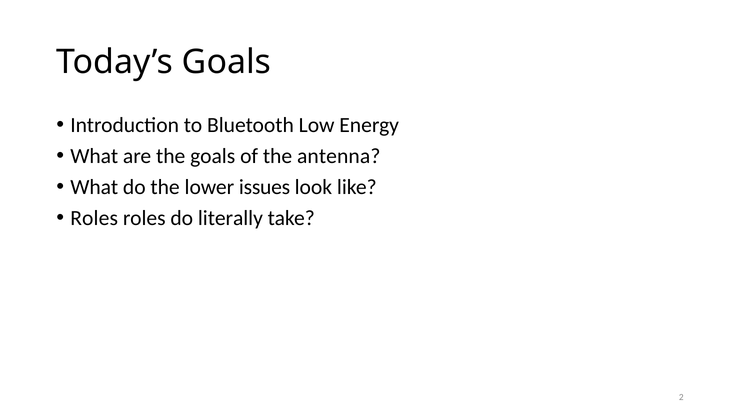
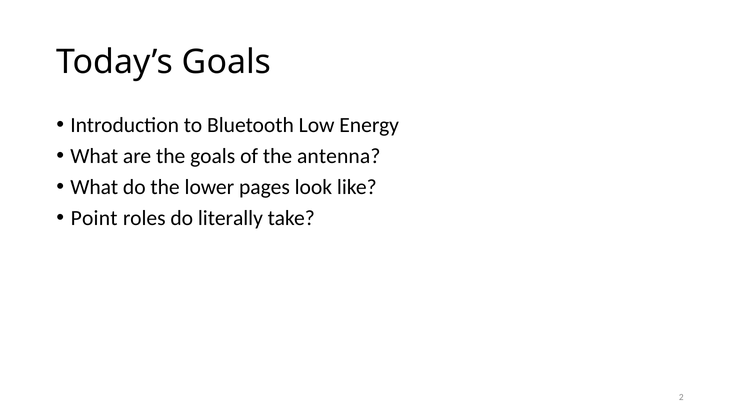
issues: issues -> pages (264, 187)
Roles: Roles -> Point (94, 218)
